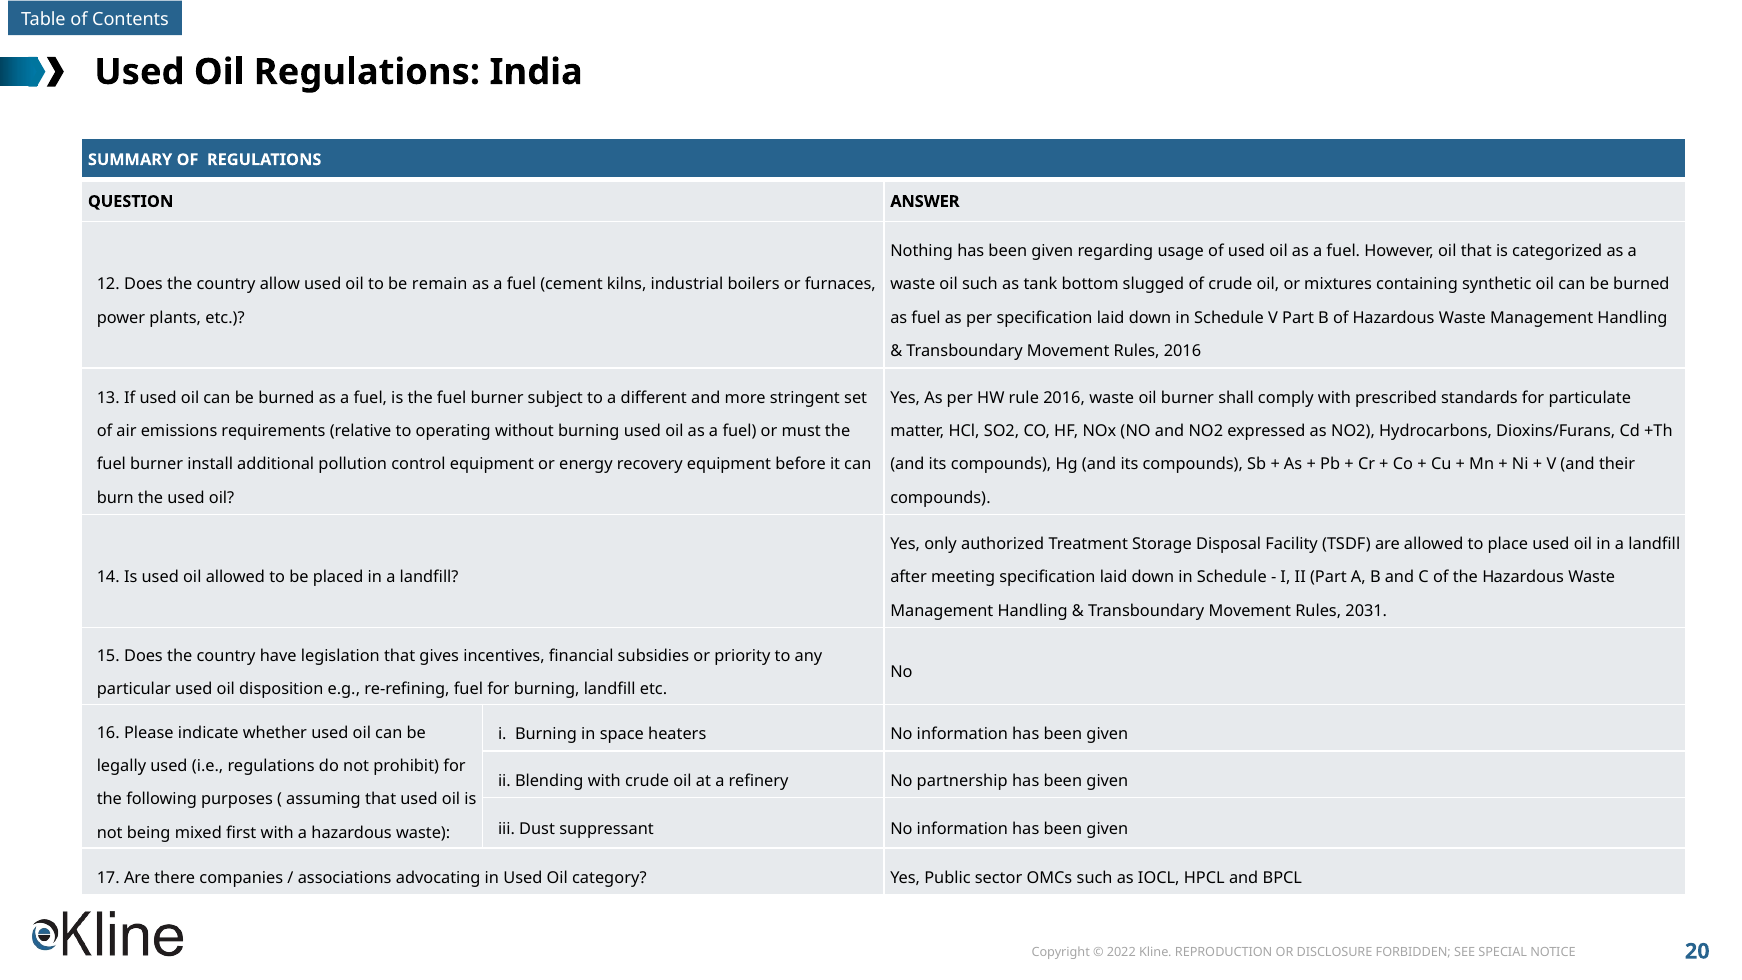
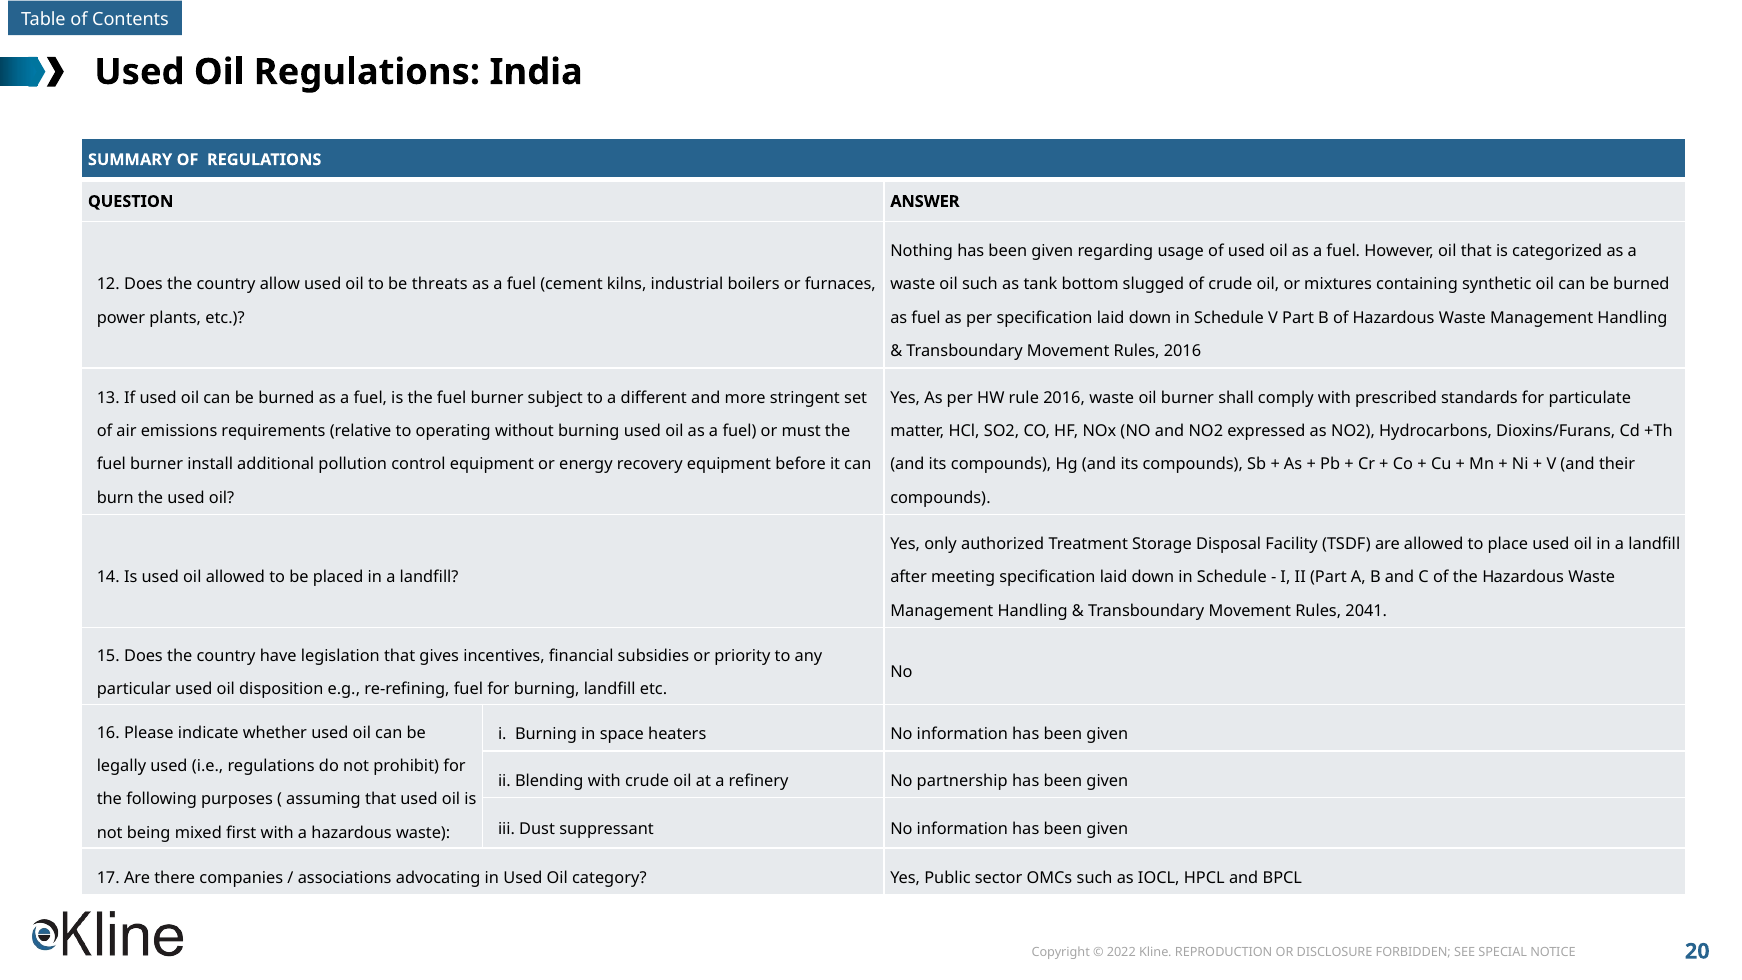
remain: remain -> threats (440, 284)
2031: 2031 -> 2041 (1366, 611)
